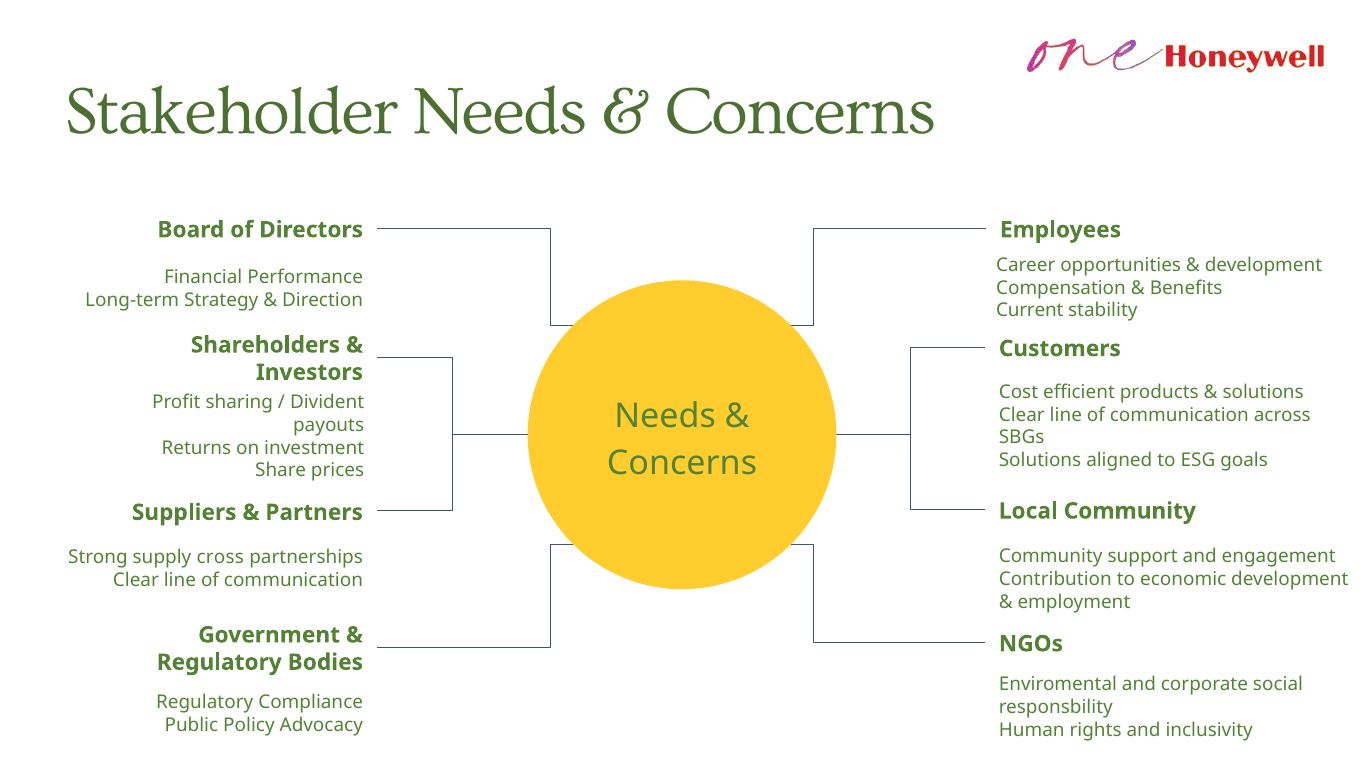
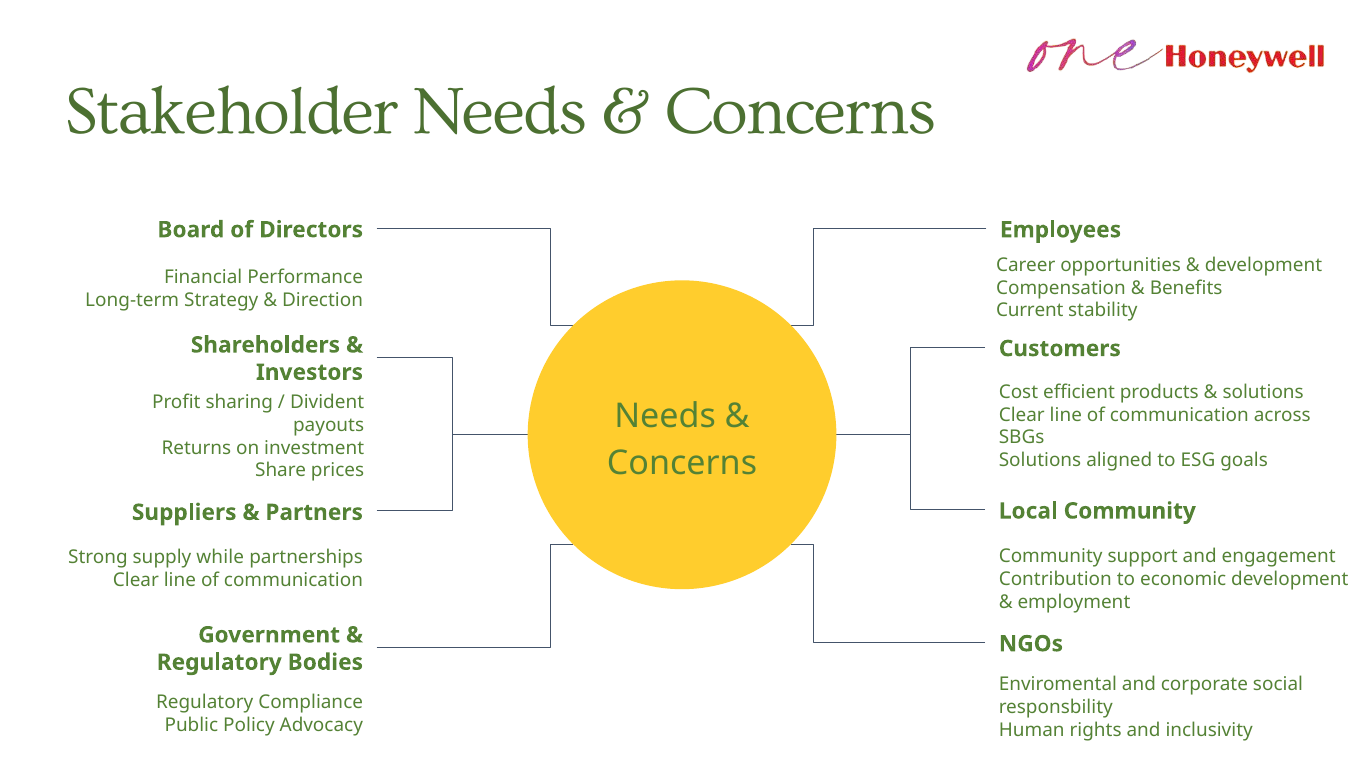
cross: cross -> while (220, 557)
